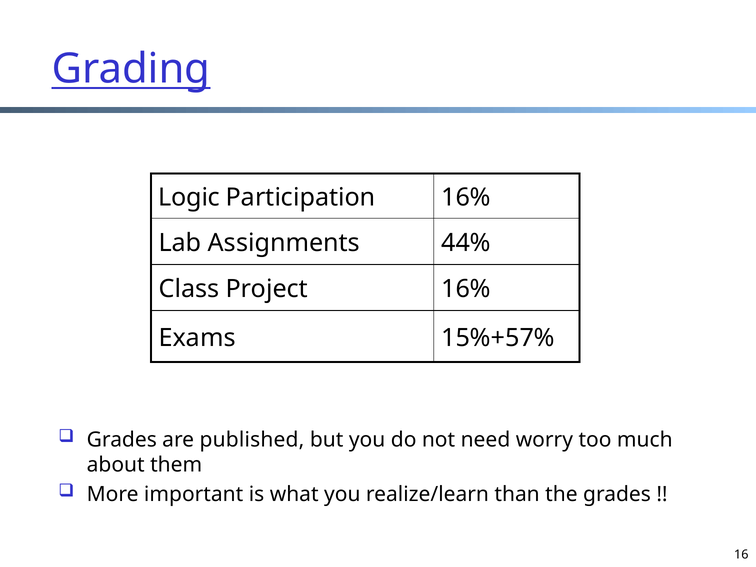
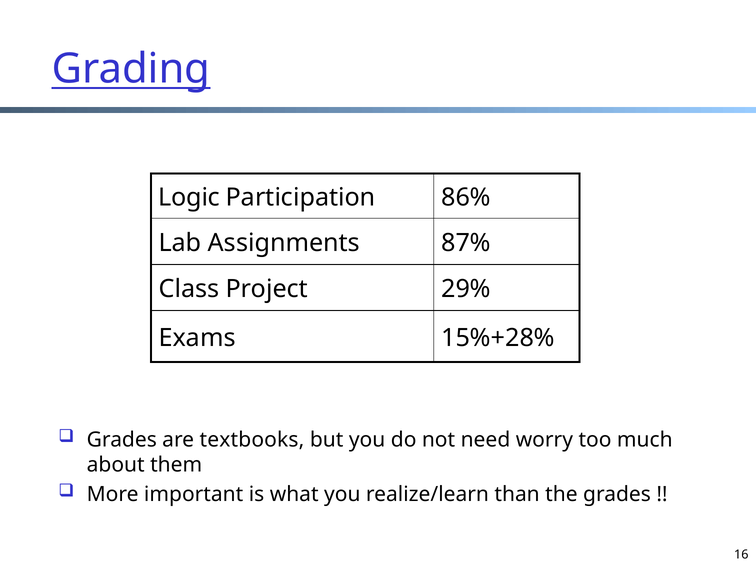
Participation 16%: 16% -> 86% (466, 197)
44%: 44% -> 87% (466, 243)
Project 16%: 16% -> 29% (466, 289)
15%+57%: 15%+57% -> 15%+28% (498, 338)
published: published -> textbooks (252, 440)
